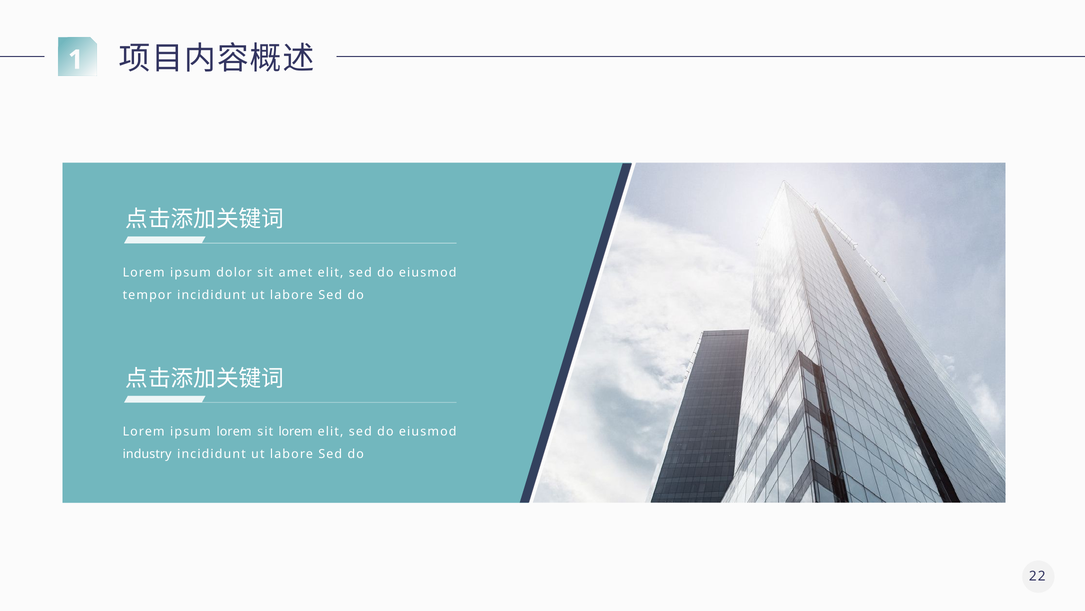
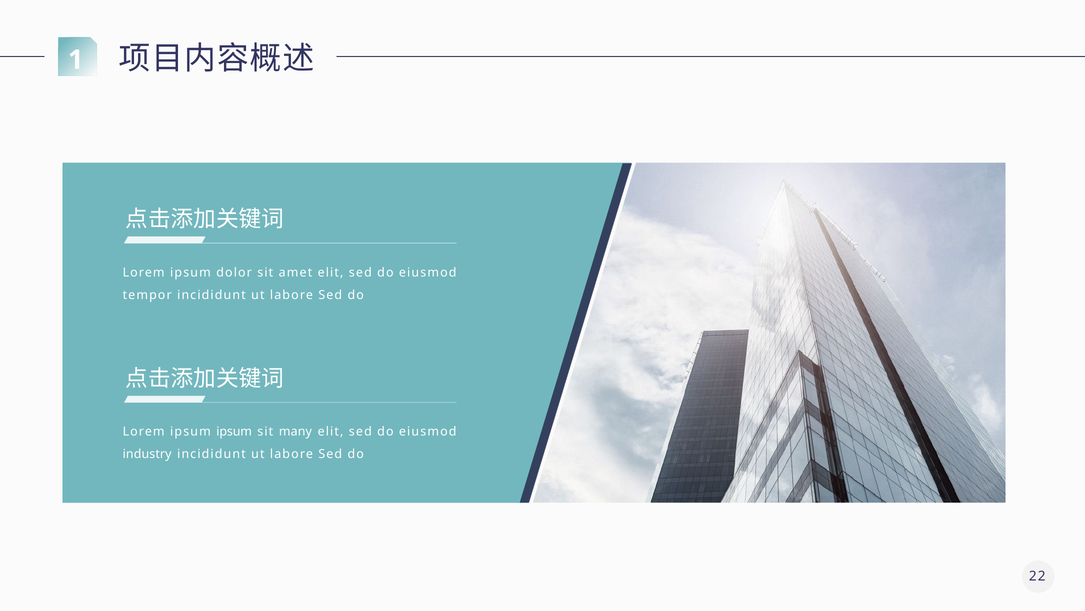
ipsum lorem: lorem -> ipsum (234, 431)
sit lorem: lorem -> many (295, 431)
